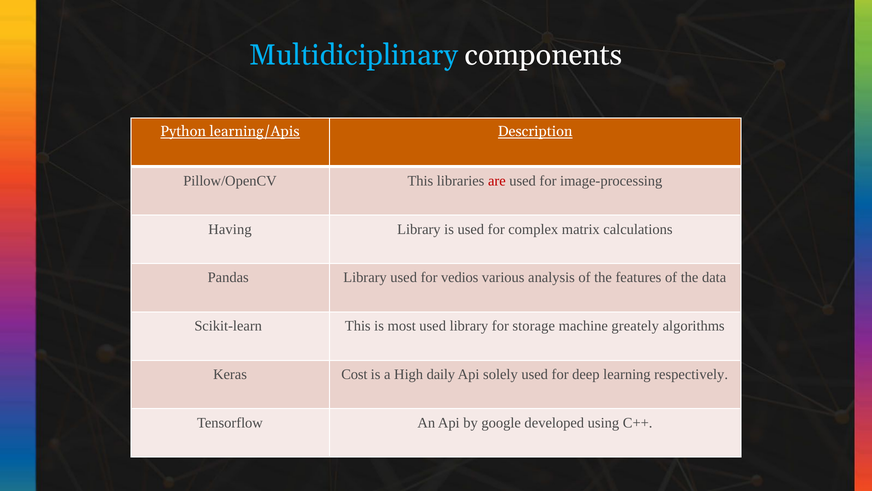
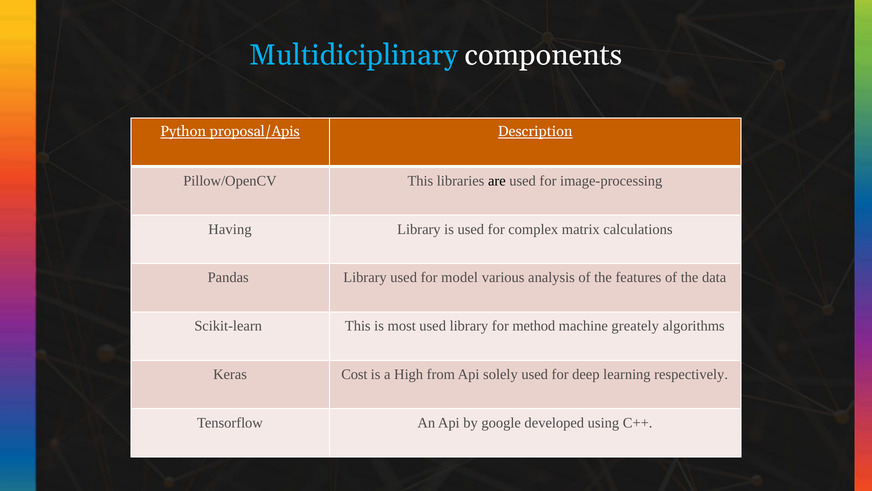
learning/Apis: learning/Apis -> proposal/Apis (255, 131)
are colour: red -> black (497, 181)
vedios: vedios -> model (460, 277)
storage: storage -> method (534, 326)
daily: daily -> from (441, 374)
